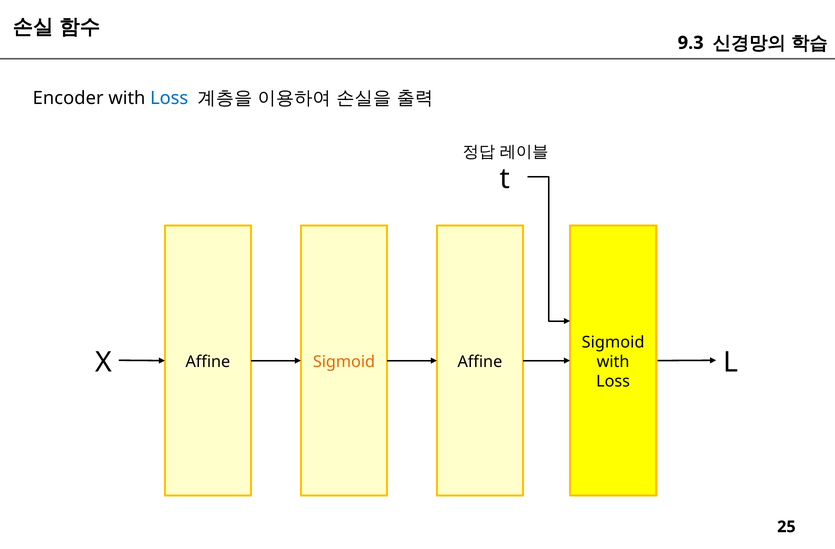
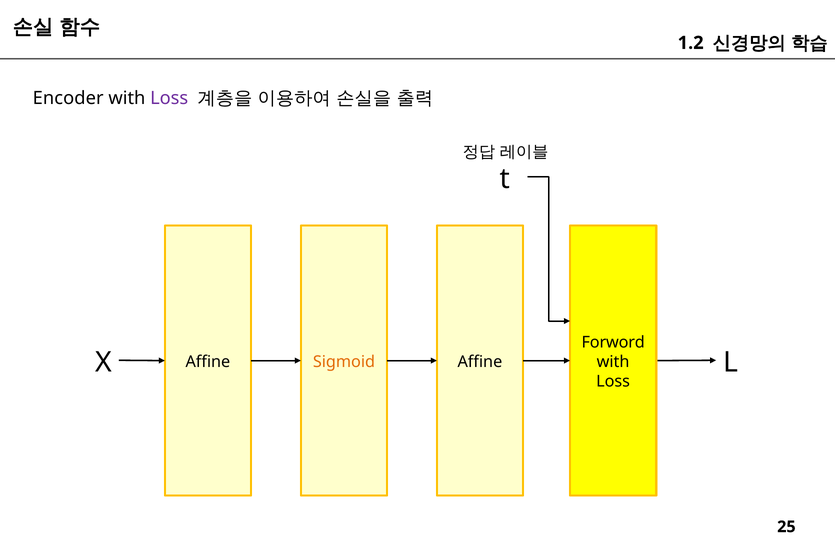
9.3: 9.3 -> 1.2 (691, 43)
Loss colour: blue -> purple (169, 98)
Sigmoid: Sigmoid -> Forword (613, 342)
